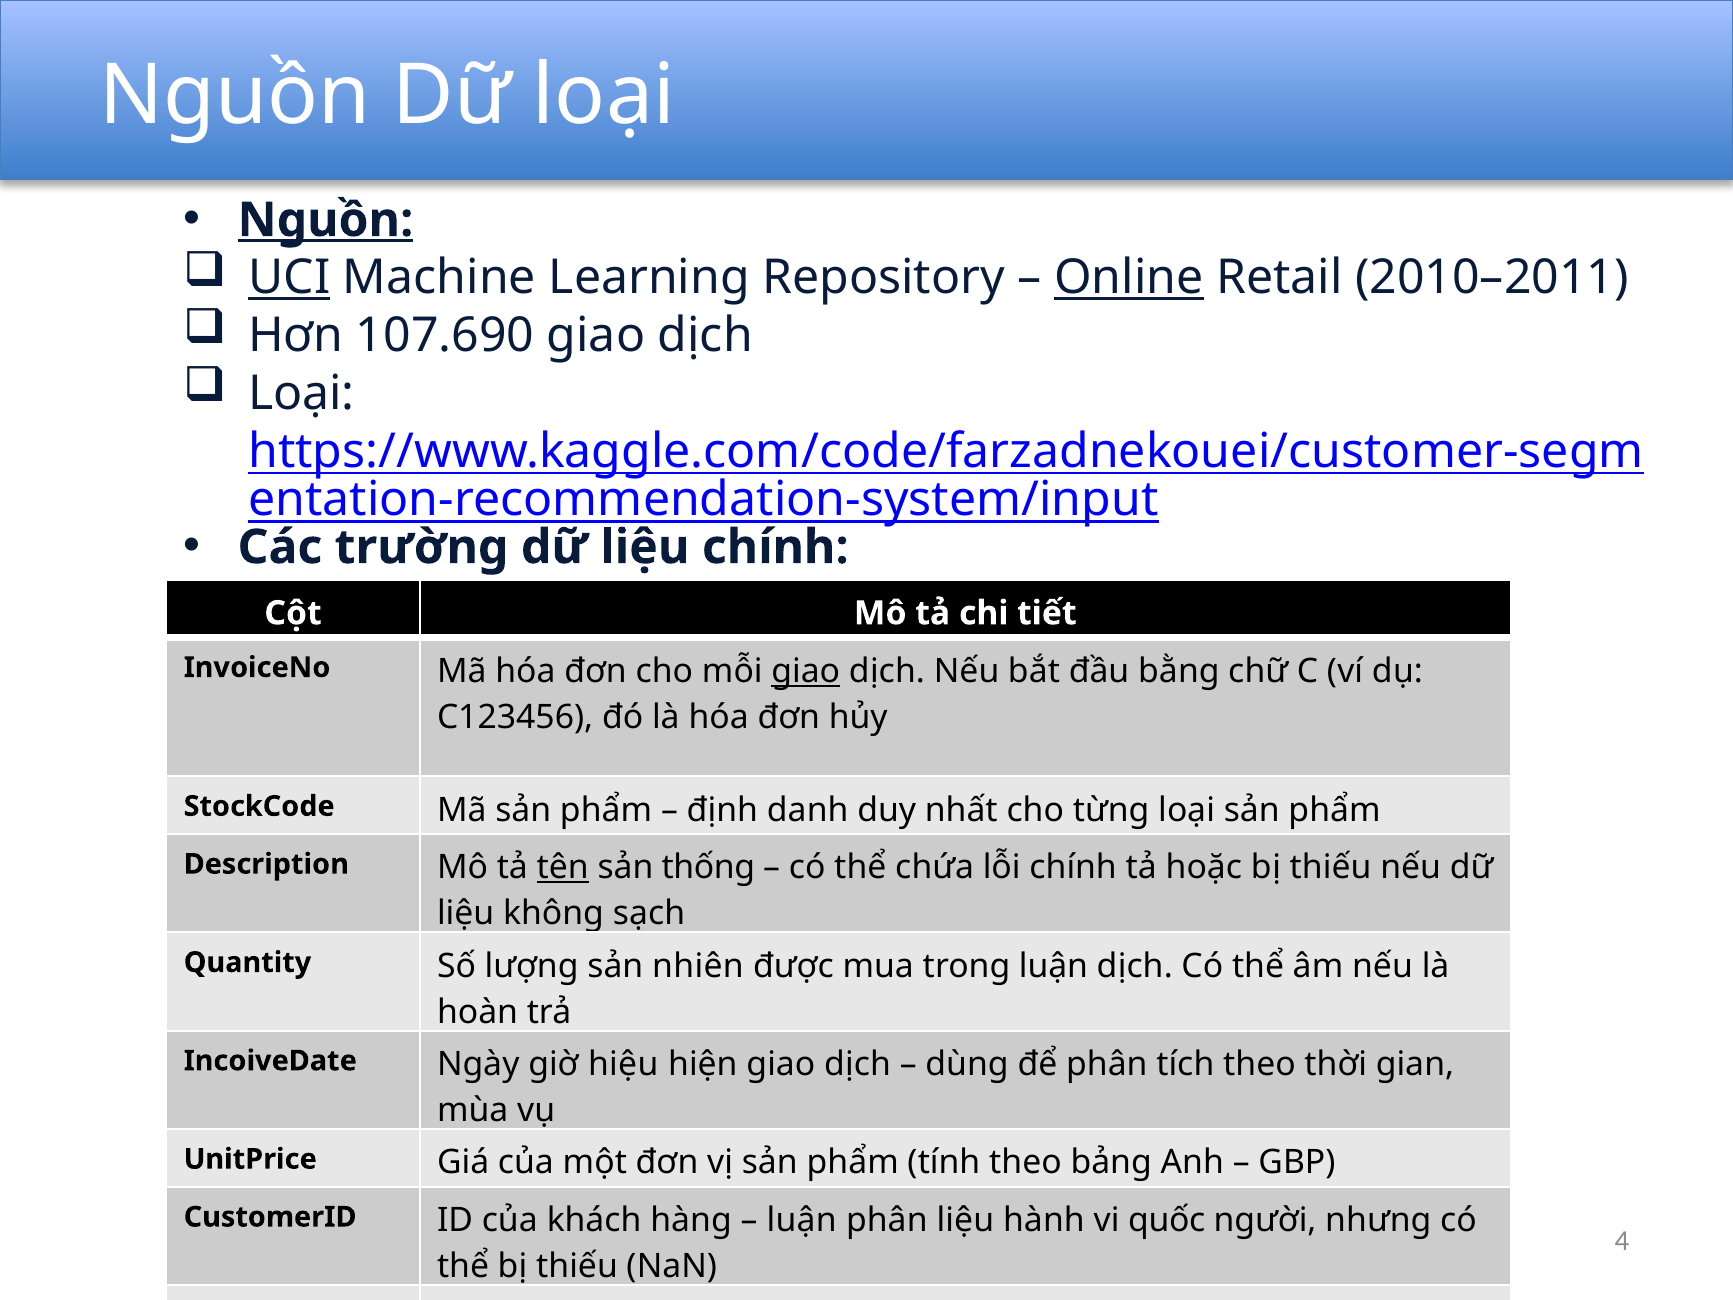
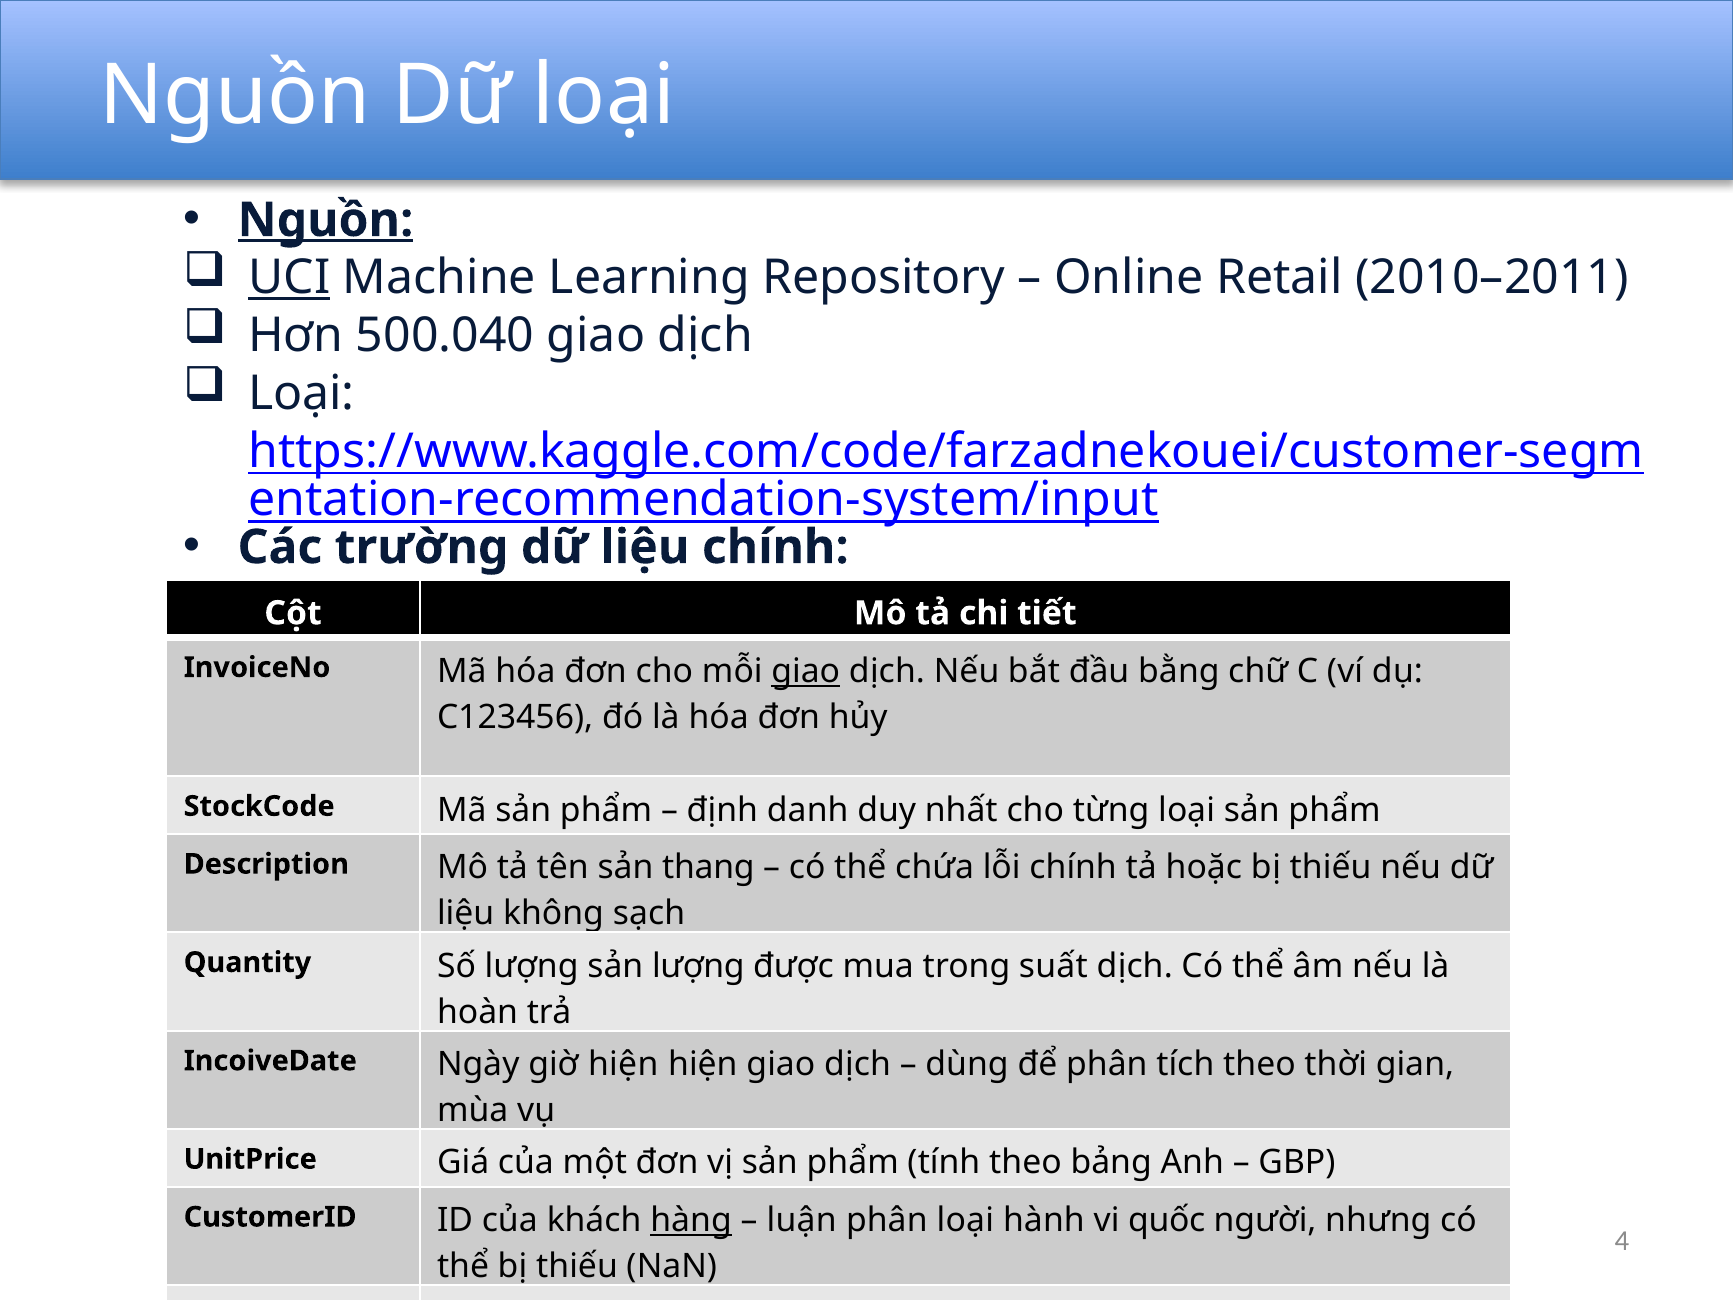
Online underline: present -> none (1129, 278)
107.690: 107.690 -> 500.040 (445, 336)
tên underline: present -> none (563, 868)
thống: thống -> thang (708, 868)
sản nhiên: nhiên -> lượng (698, 966)
trong luận: luận -> suất (1053, 966)
giờ hiệu: hiệu -> hiện (623, 1064)
hàng underline: none -> present (691, 1220)
phân liệu: liệu -> loại (965, 1220)
